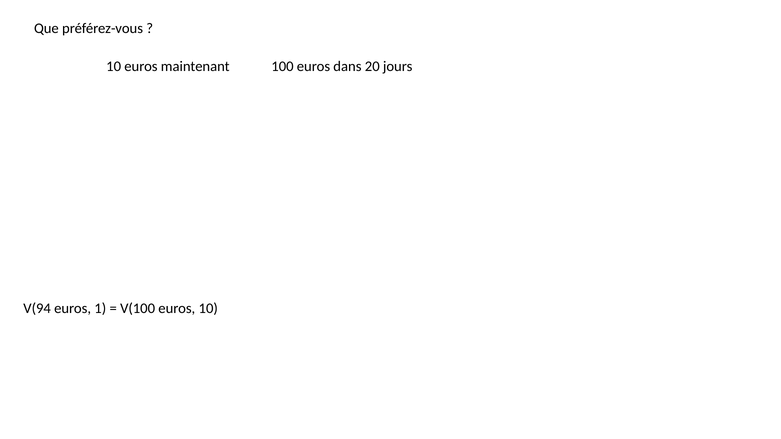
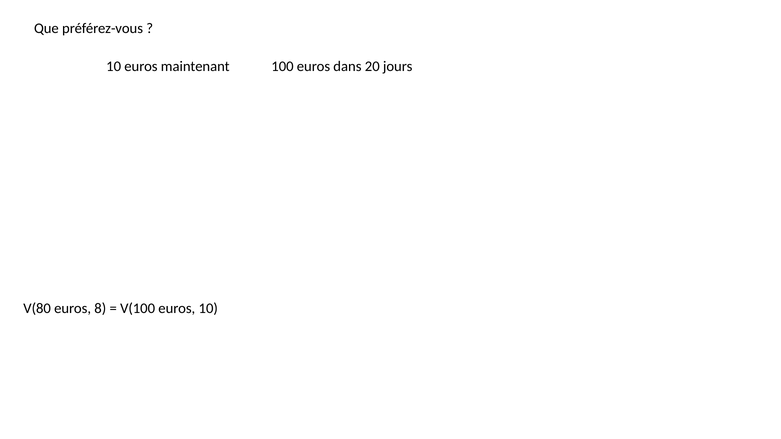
V(94: V(94 -> V(80 (37, 309)
1: 1 -> 8 (100, 309)
